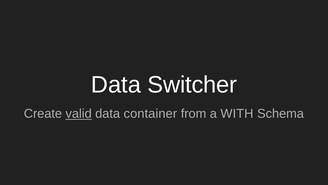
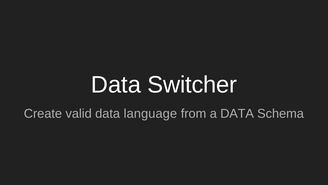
valid underline: present -> none (79, 113)
container: container -> language (150, 113)
a WITH: WITH -> DATA (237, 113)
